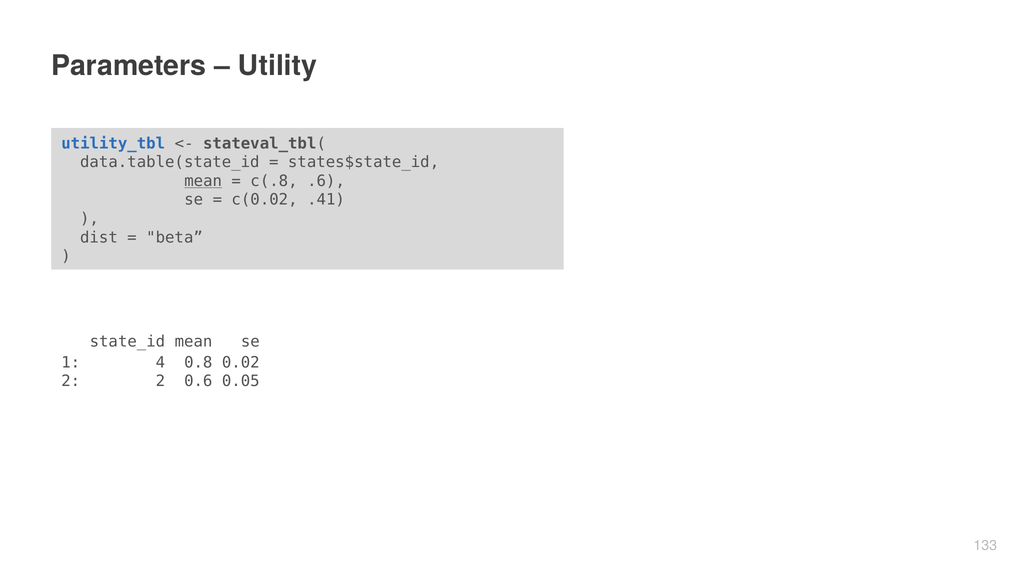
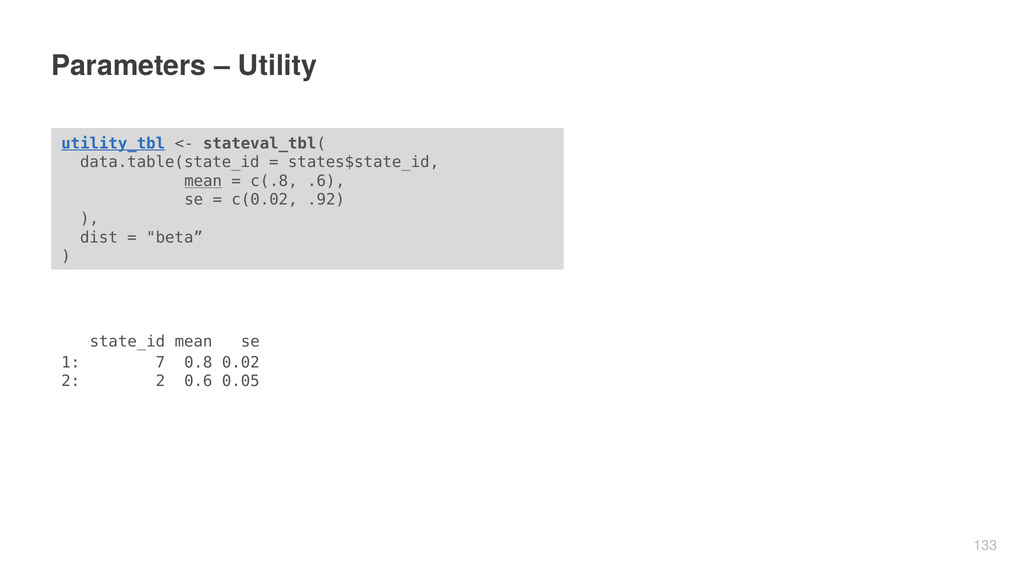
utility_tbl underline: none -> present (113, 144)
.41: .41 -> .92 (326, 200)
4: 4 -> 7 (160, 363)
